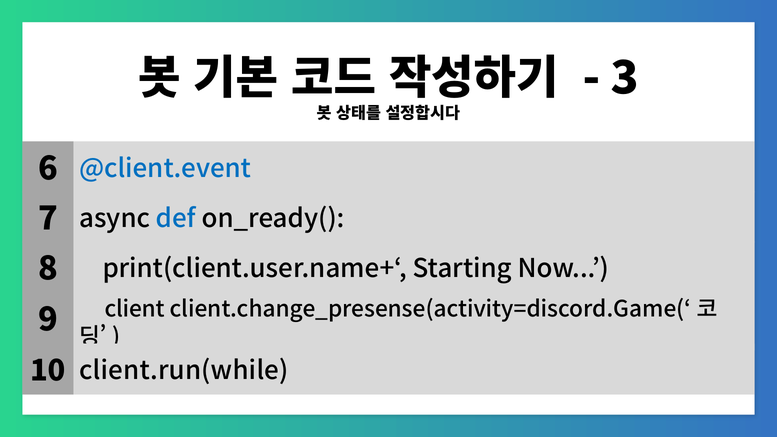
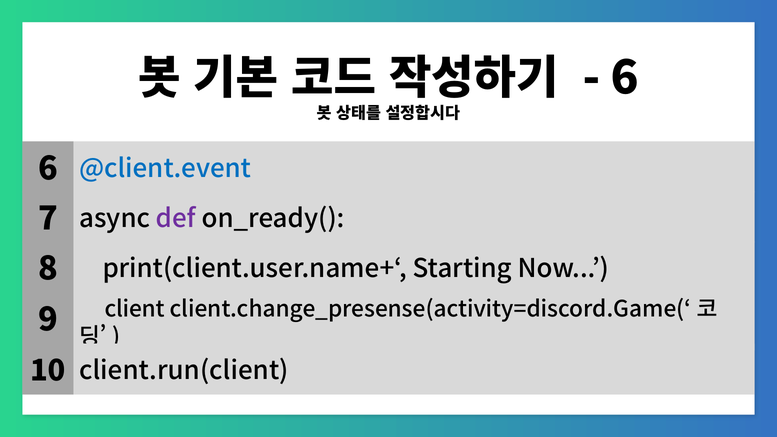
3: 3 -> 6 (625, 78)
def colour: blue -> purple (176, 219)
client.run(while: client.run(while -> client.run(client (184, 371)
